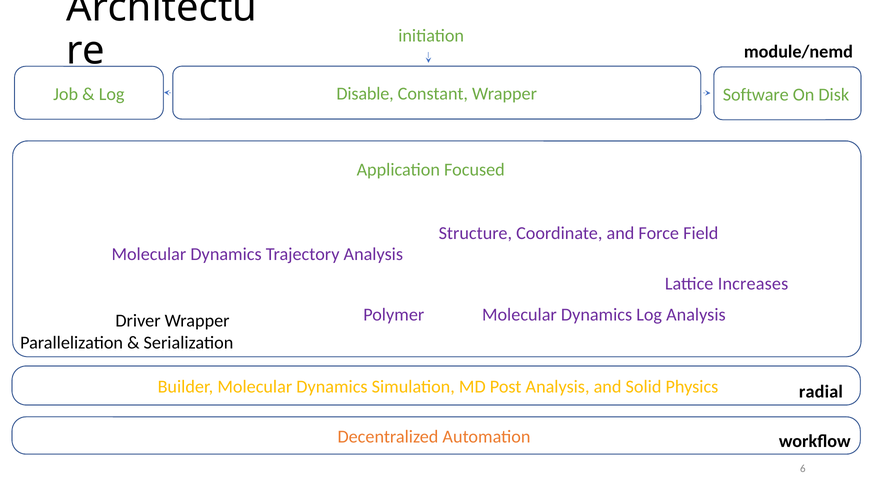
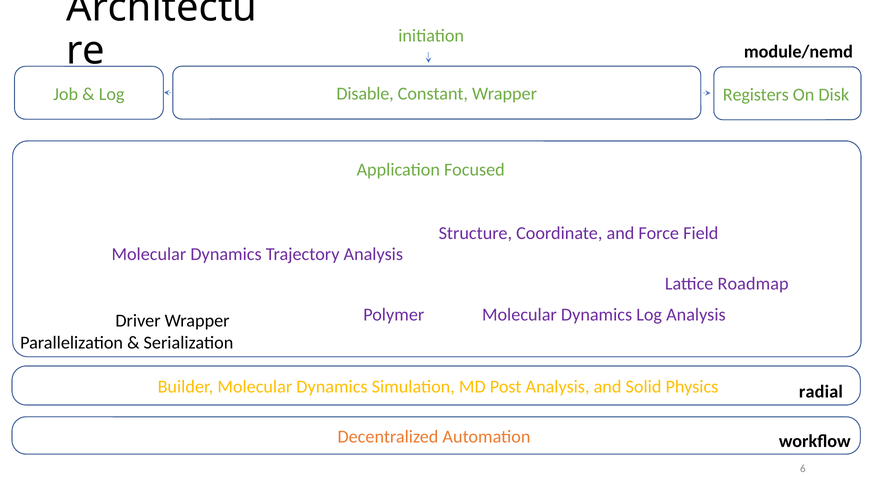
Software: Software -> Registers (756, 94)
Increases: Increases -> Roadmap (753, 284)
